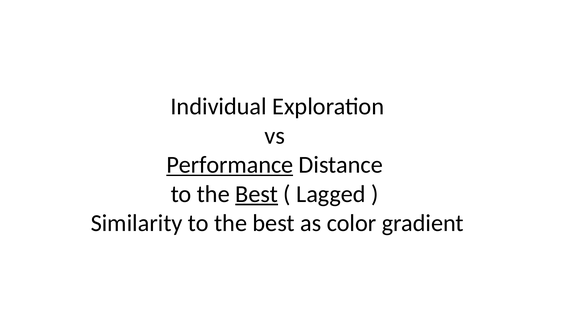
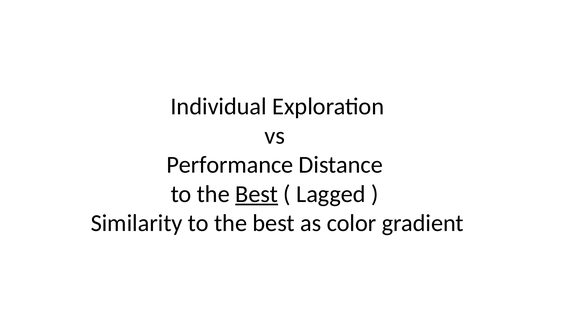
Performance underline: present -> none (230, 165)
